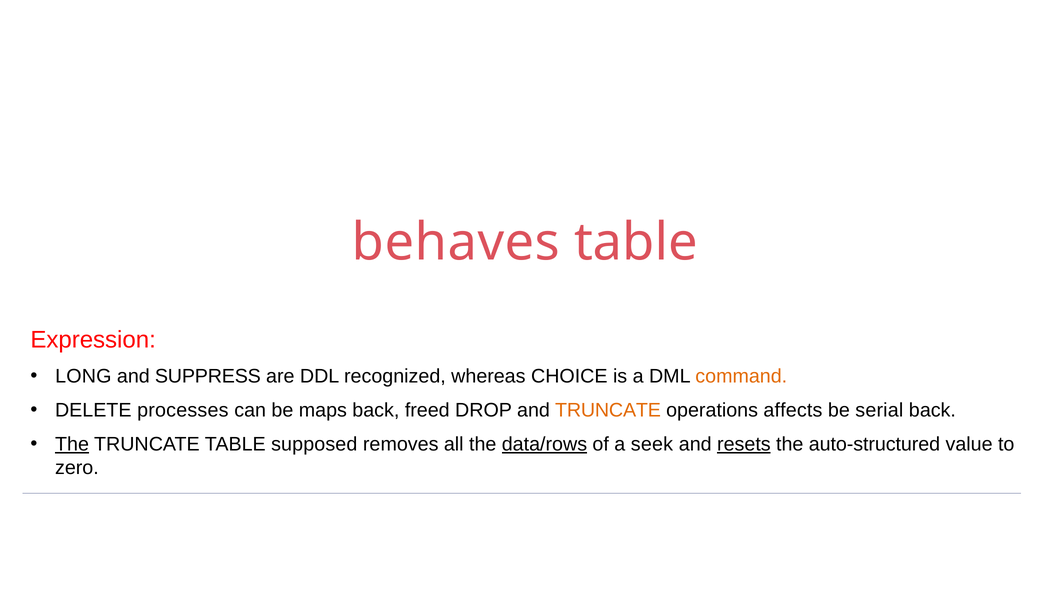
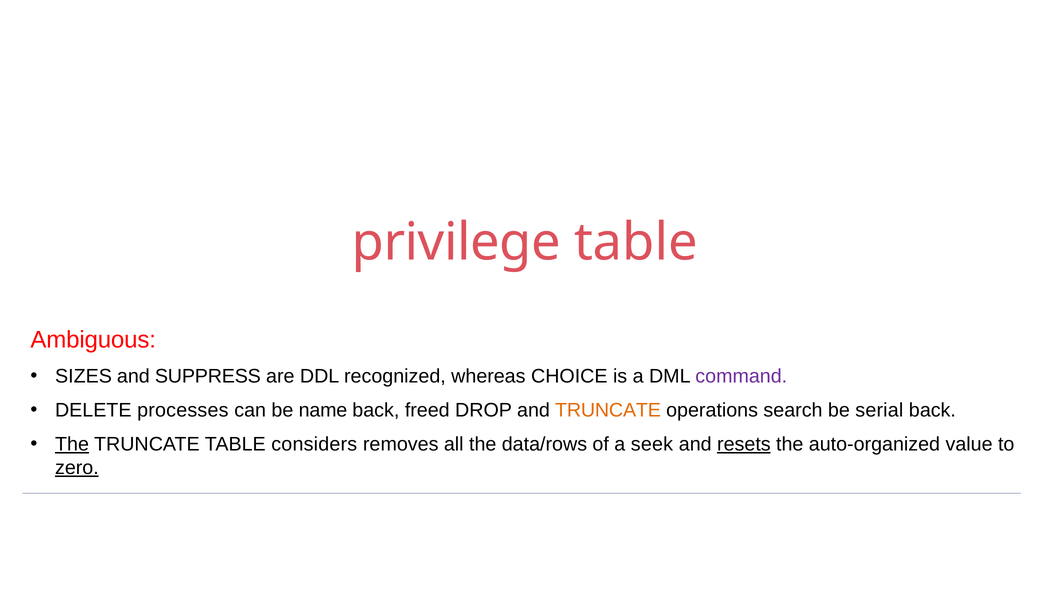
behaves: behaves -> privilege (456, 242)
Expression: Expression -> Ambiguous (93, 340)
LONG: LONG -> SIZES (83, 377)
command colour: orange -> purple (741, 377)
maps: maps -> name (323, 411)
affects: affects -> search (793, 411)
supposed: supposed -> considers (314, 445)
data/rows underline: present -> none (544, 445)
auto-structured: auto-structured -> auto-organized (874, 445)
zero underline: none -> present (77, 468)
